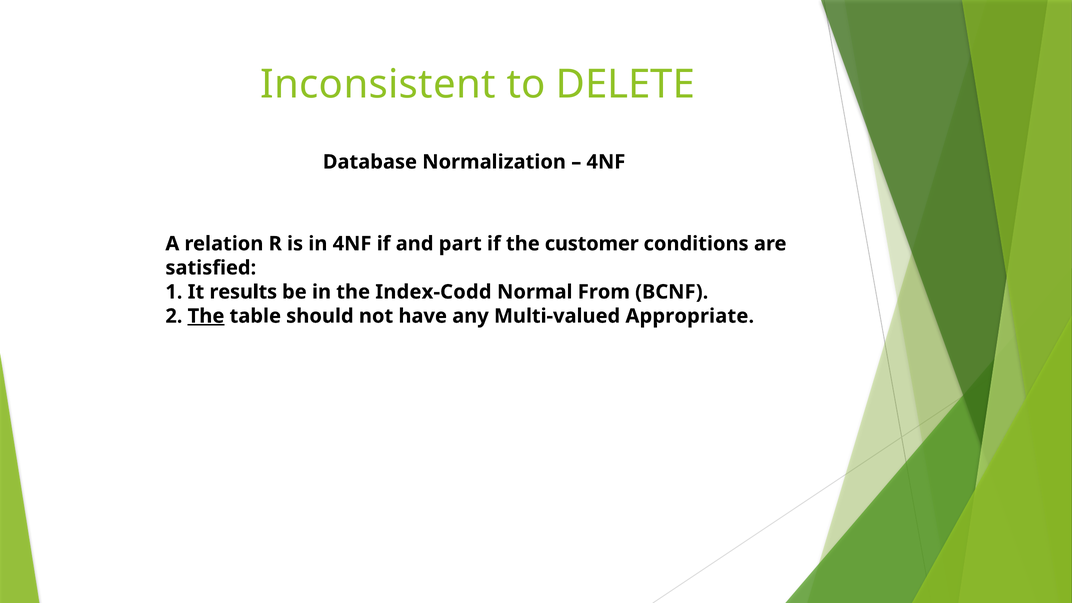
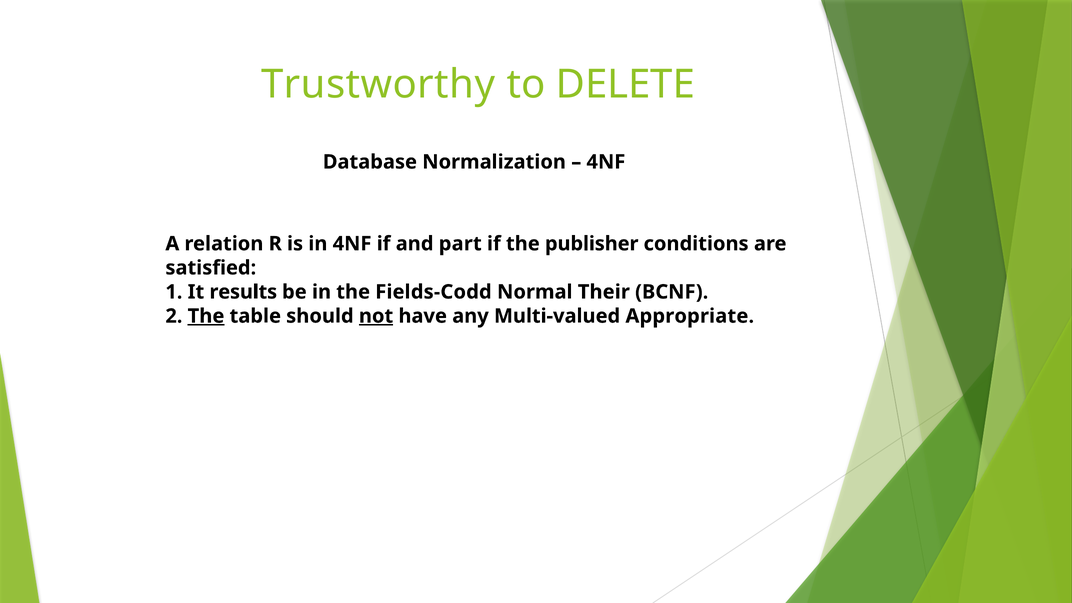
Inconsistent: Inconsistent -> Trustworthy (378, 85)
customer: customer -> publisher (592, 244)
Index-Codd: Index-Codd -> Fields-Codd (433, 292)
From: From -> Their (604, 292)
not underline: none -> present (376, 316)
